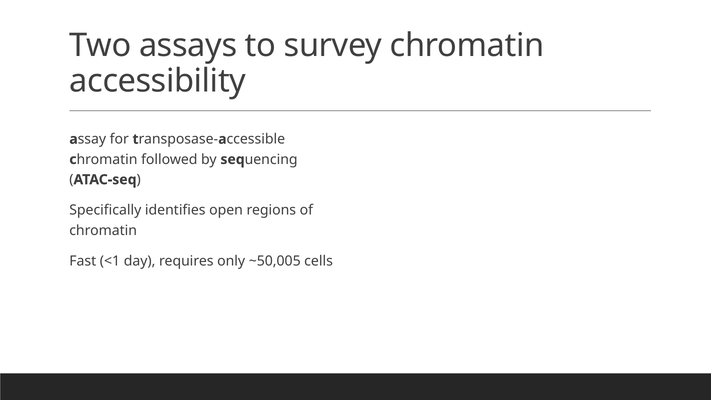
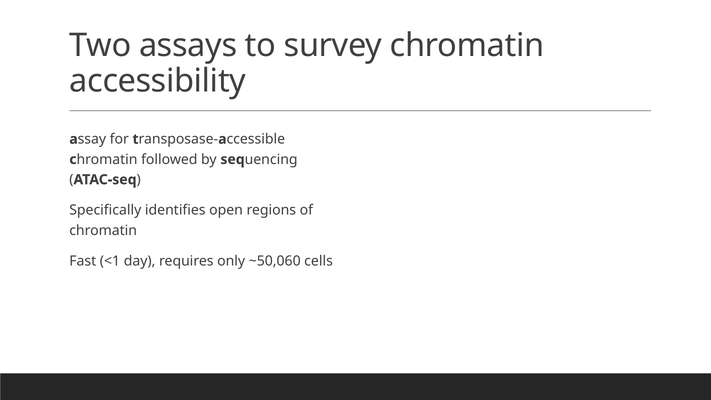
~50,005: ~50,005 -> ~50,060 (275, 261)
